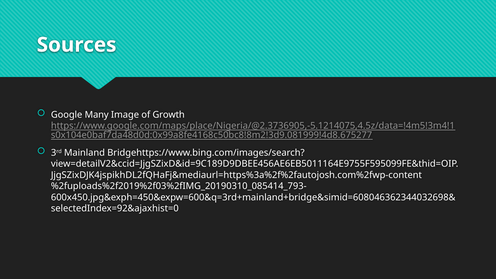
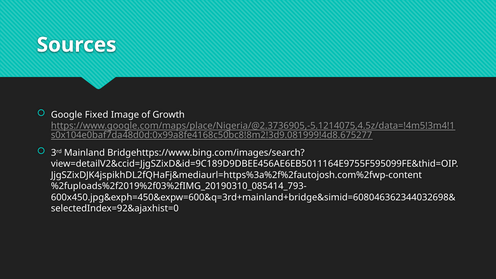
Many: Many -> Fixed (97, 115)
